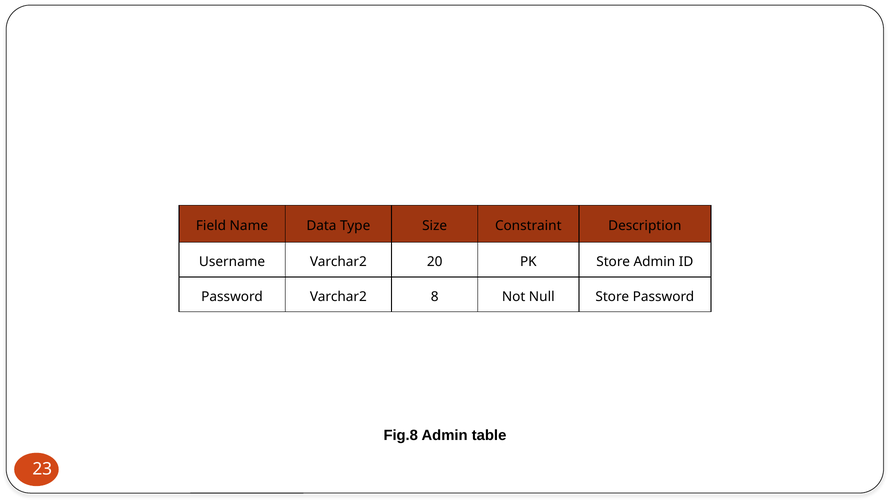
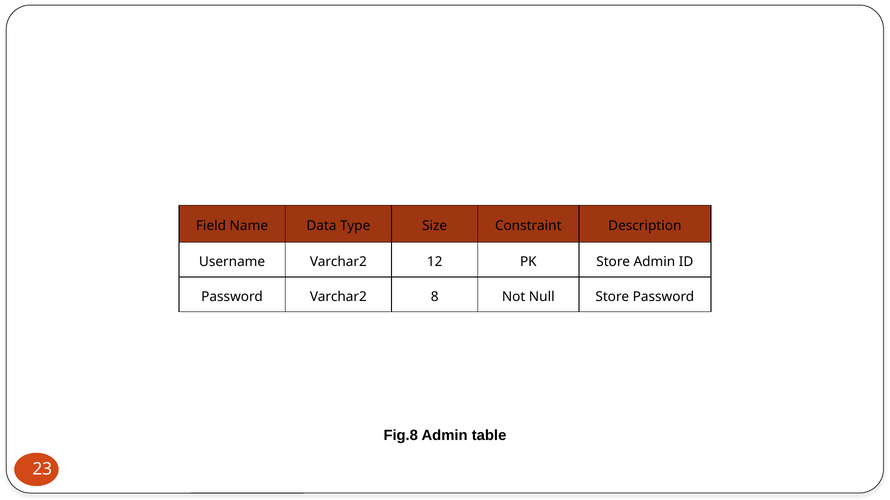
20: 20 -> 12 (435, 262)
